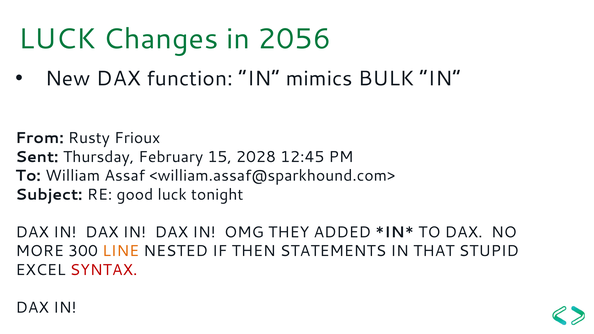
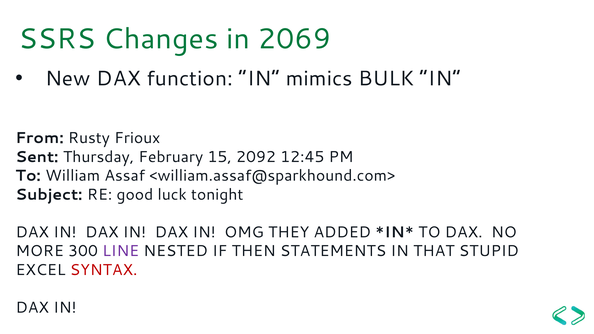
LUCK: LUCK -> SSRS (57, 39)
2056: 2056 -> 2069 (295, 39)
2028: 2028 -> 2092 (256, 157)
LINE colour: orange -> purple (121, 251)
